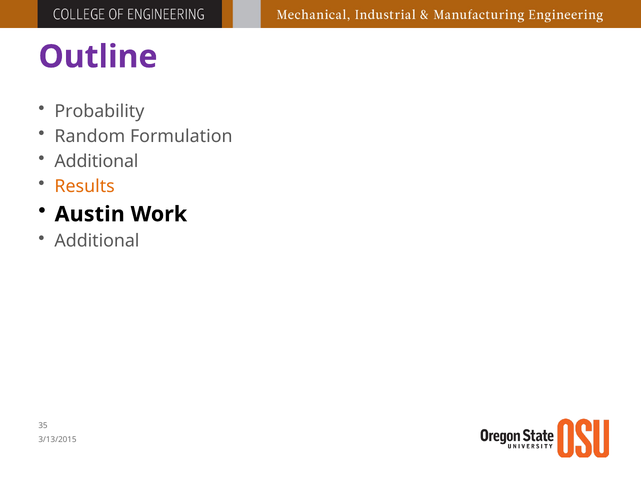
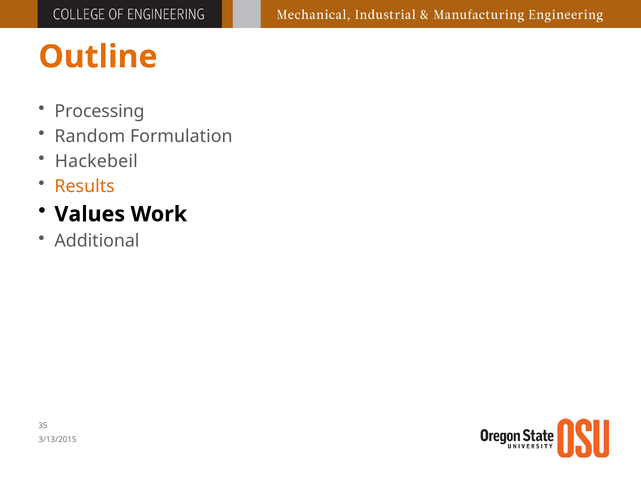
Outline colour: purple -> orange (98, 57)
Probability: Probability -> Processing (99, 111)
Additional: Additional -> Hackebeil (96, 161)
Austin: Austin -> Values (90, 214)
